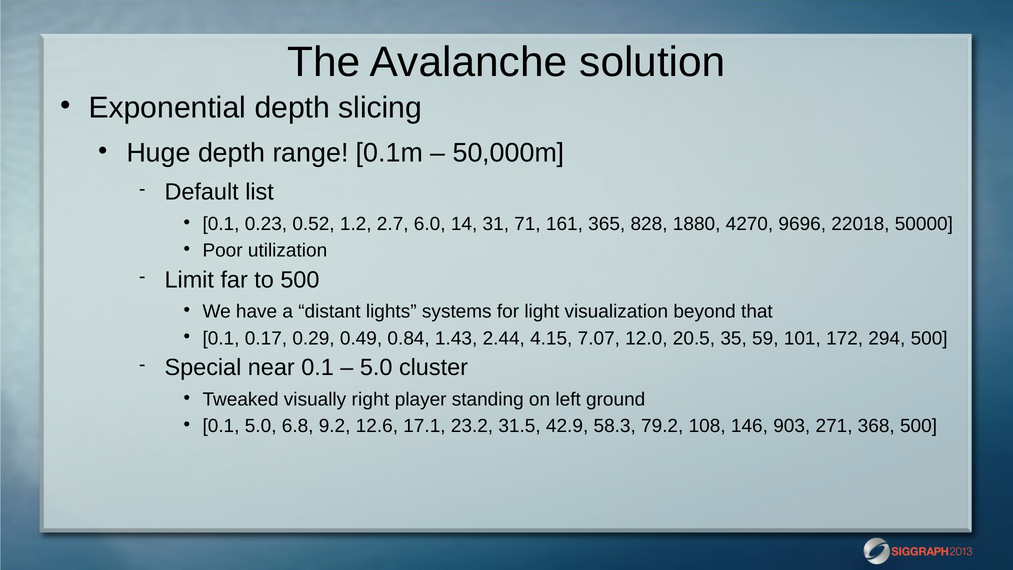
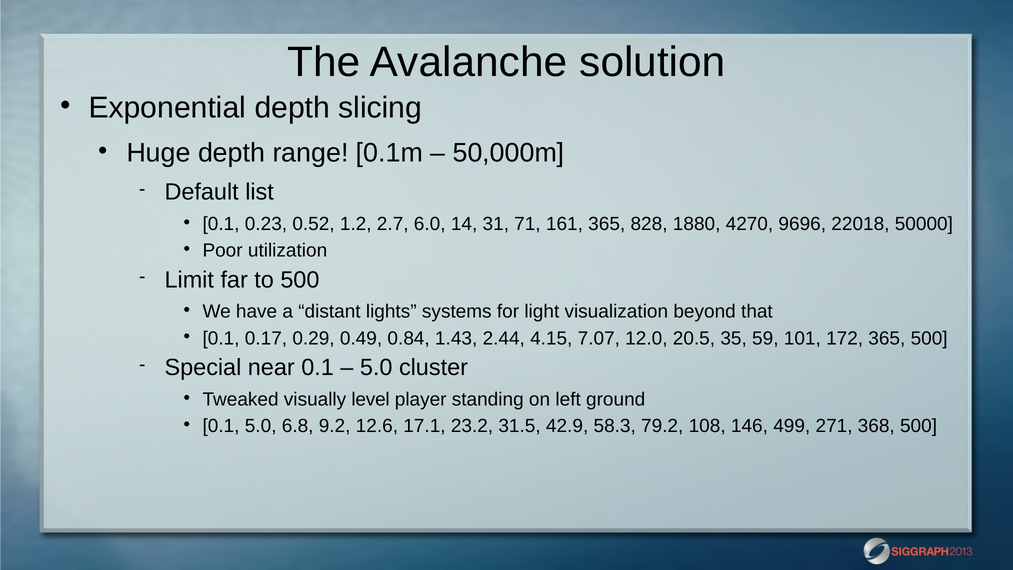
172 294: 294 -> 365 (887, 338)
right: right -> level (371, 399)
903: 903 -> 499 (792, 426)
